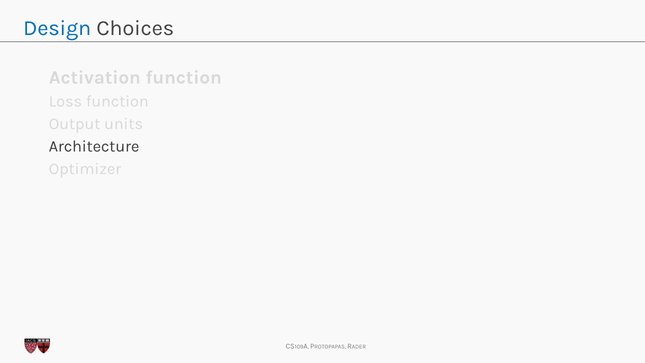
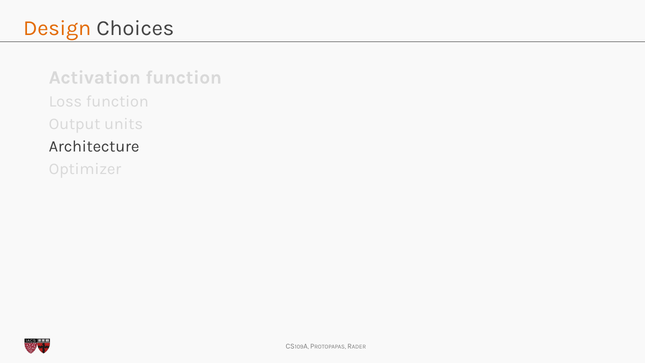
Design colour: blue -> orange (57, 28)
